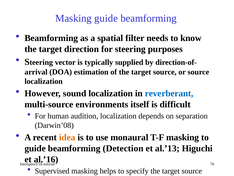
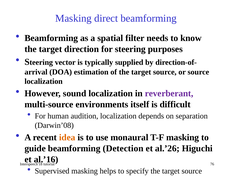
Masking guide: guide -> direct (106, 18)
reverberant colour: blue -> purple (169, 93)
al.’13: al.’13 -> al.’26 (167, 148)
